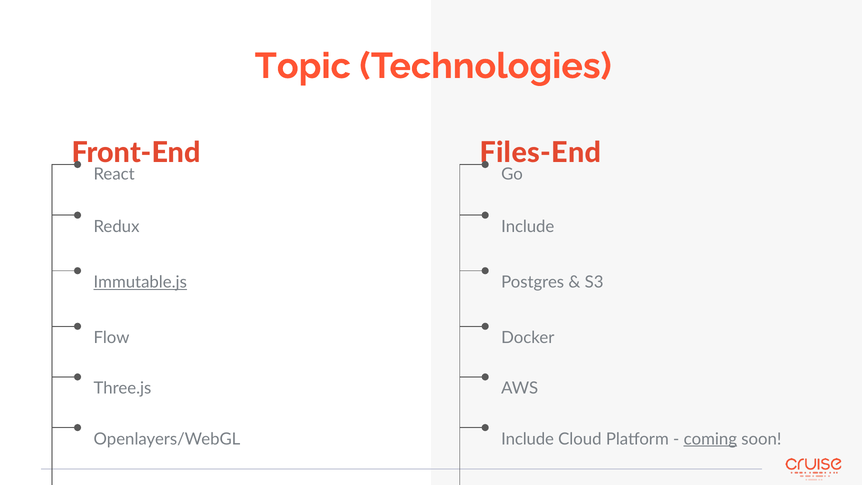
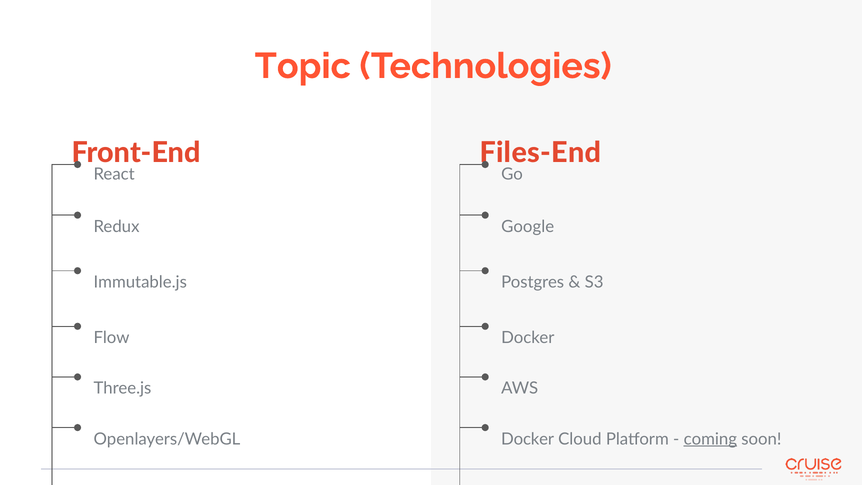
Include: Include -> Google (528, 227)
Immutable.js underline: present -> none (140, 282)
Include: Include -> Docker (528, 439)
